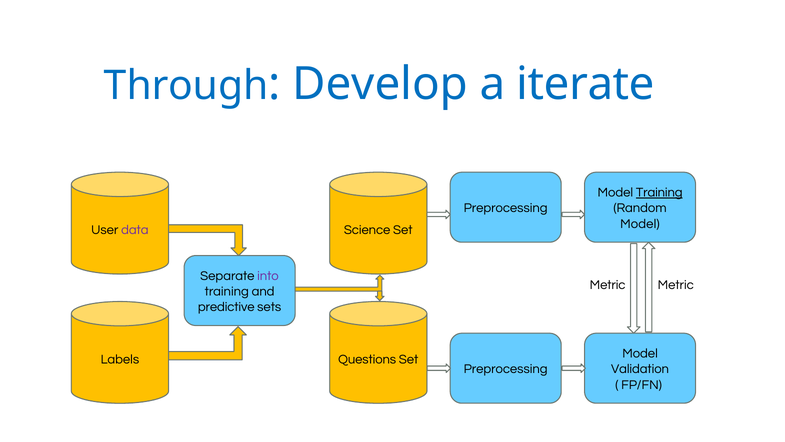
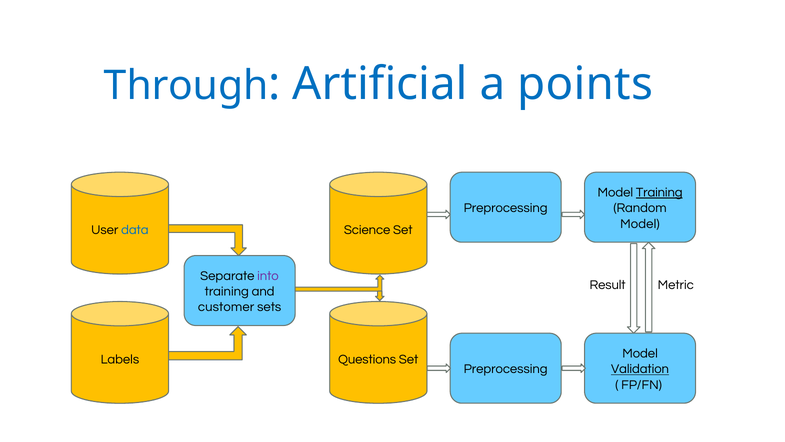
Develop: Develop -> Artificial (380, 84)
iterate: iterate -> points (585, 84)
data colour: purple -> blue (135, 230)
Metric: Metric -> Result (608, 284)
predictive: predictive -> customer (226, 307)
Validation underline: none -> present (640, 369)
